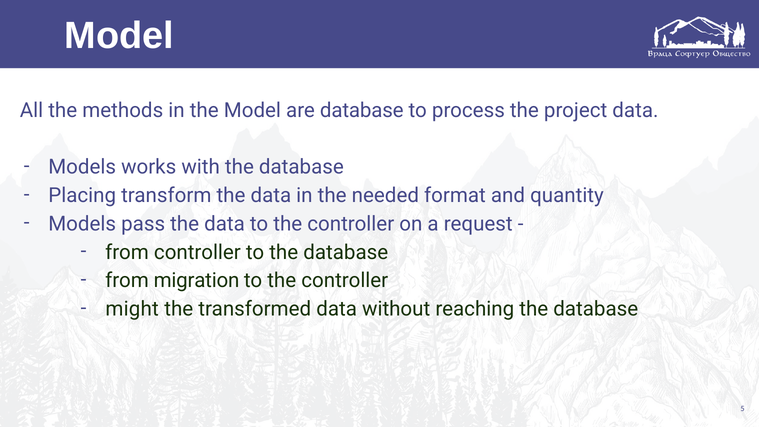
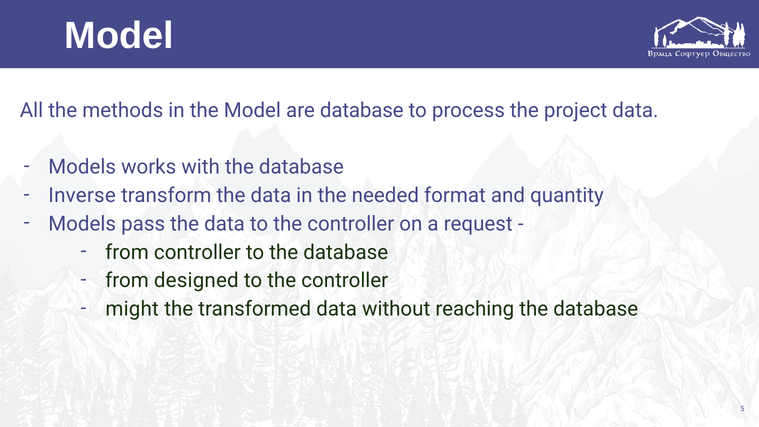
Placing: Placing -> Inverse (82, 196)
migration: migration -> designed (196, 281)
